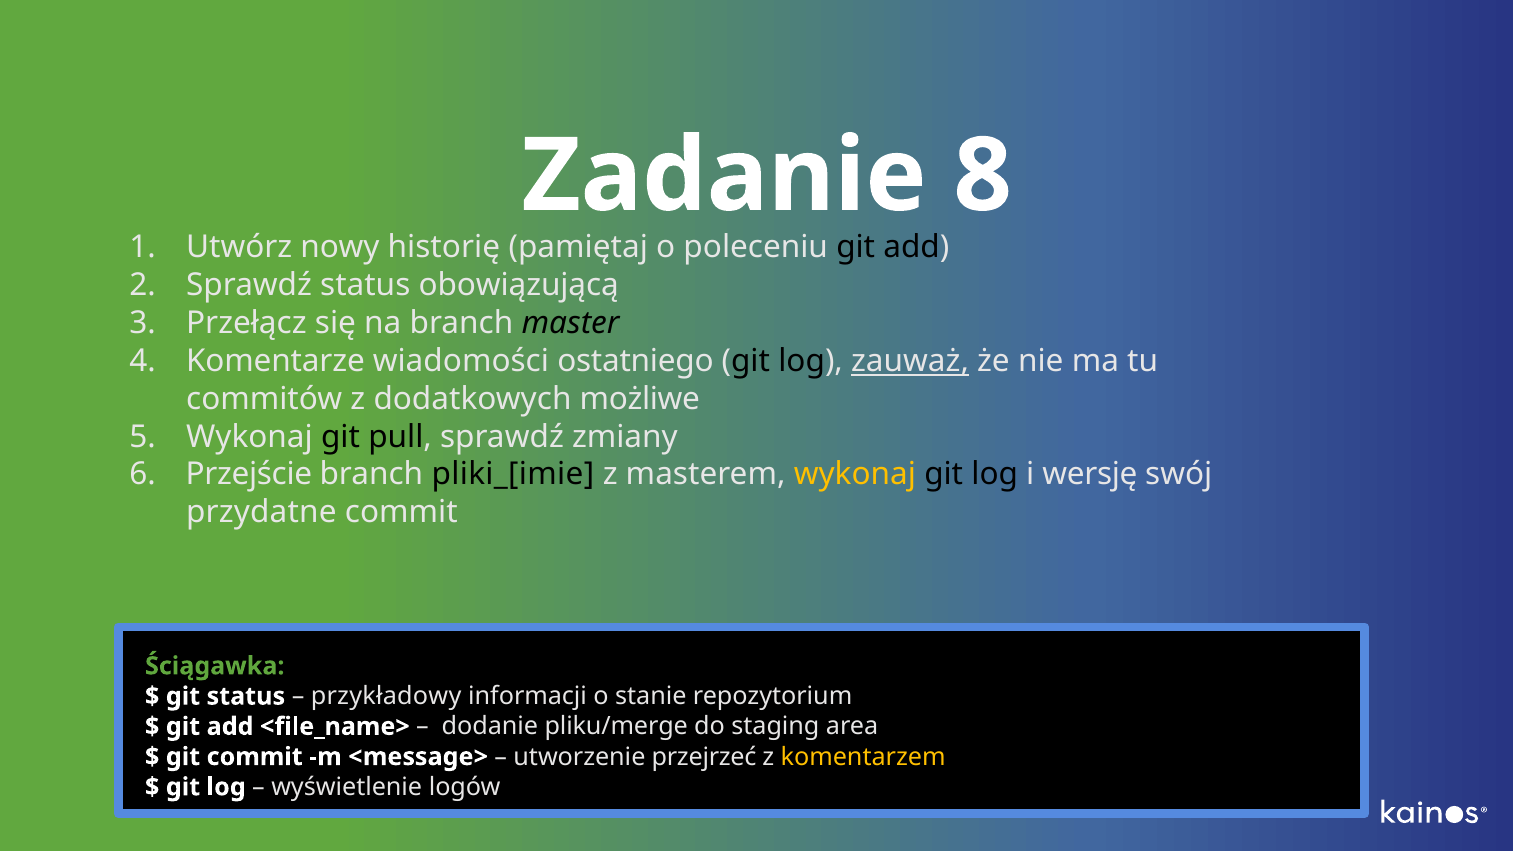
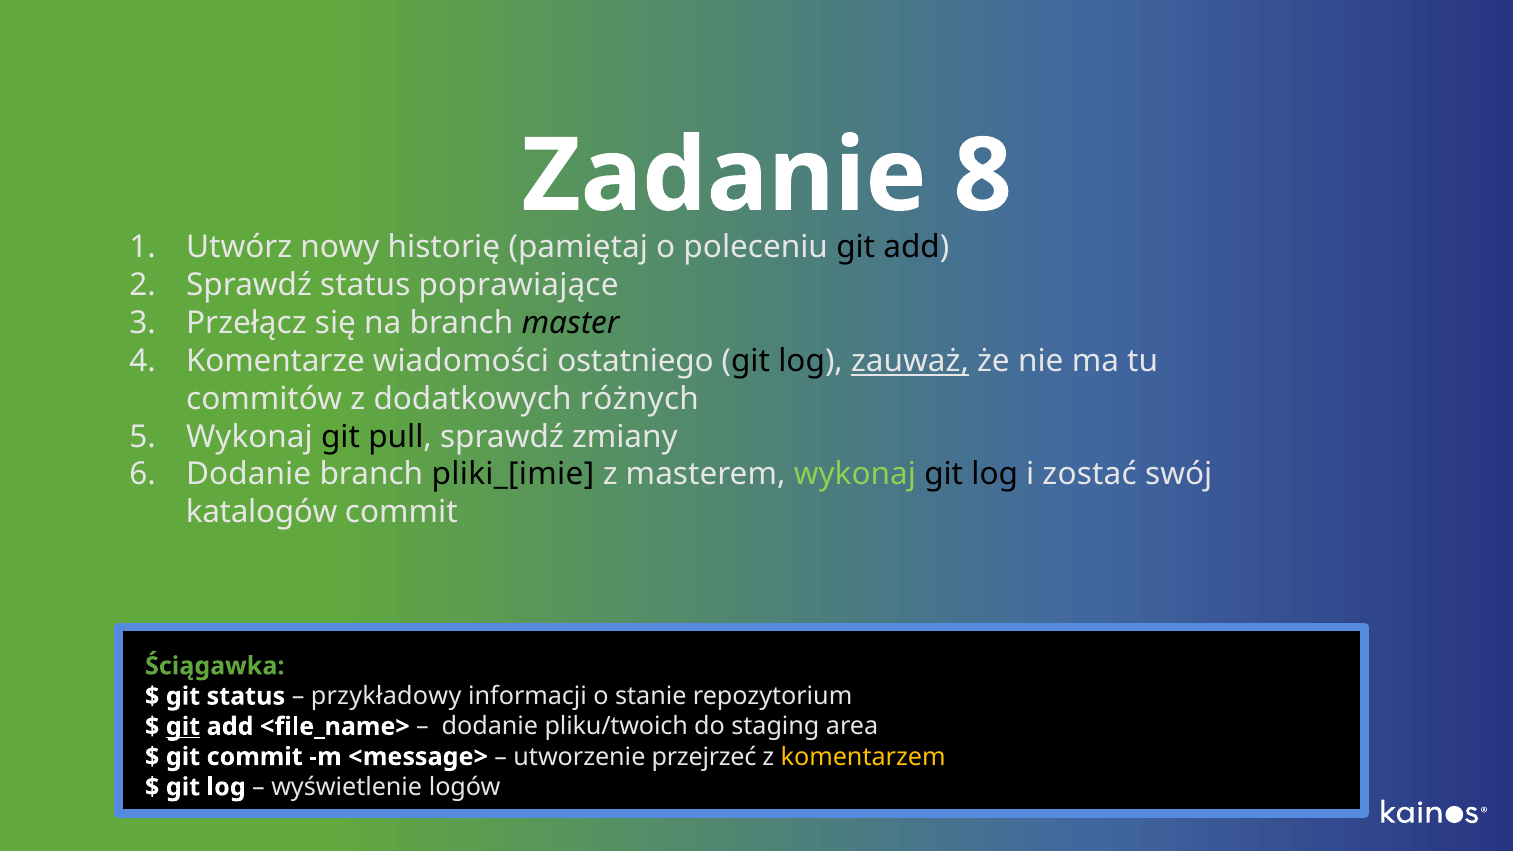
obowiązującą: obowiązującą -> poprawiające (519, 285)
możliwe: możliwe -> różnych (639, 399)
Przejście: Przejście -> Dodanie (249, 475)
wykonaj colour: yellow -> light green (855, 475)
wersję: wersję -> zostać (1090, 475)
przydatne: przydatne -> katalogów (262, 512)
git underline: none -> present (183, 727)
pliku/merge: pliku/merge -> pliku/twoich (616, 727)
